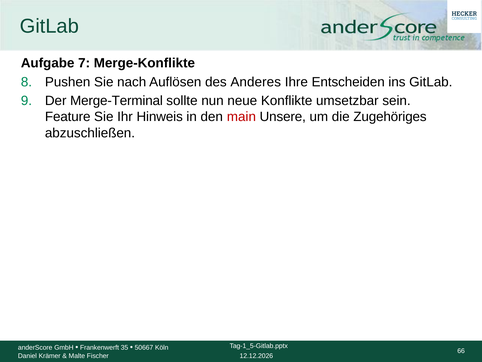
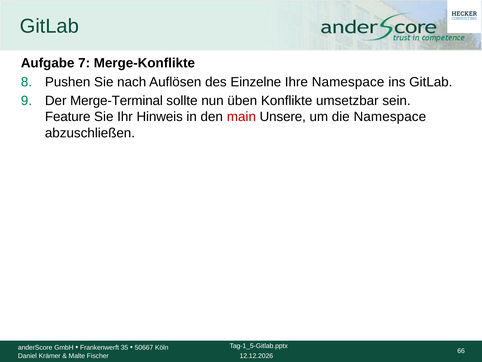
Anderes: Anderes -> Einzelne (256, 82)
Ihre Entscheiden: Entscheiden -> Namespace (348, 82)
neue: neue -> üben (242, 101)
die Zugehöriges: Zugehöriges -> Namespace (390, 117)
